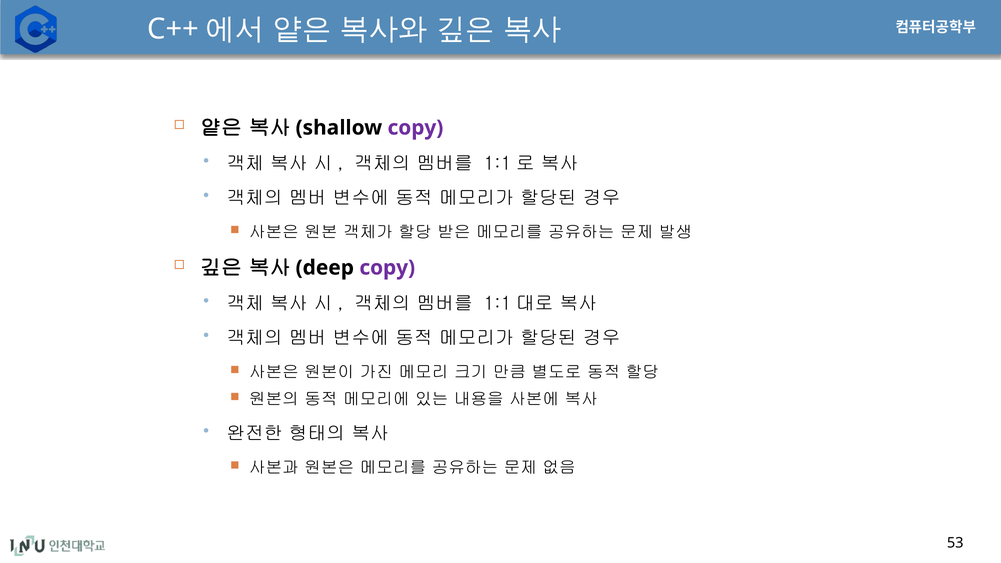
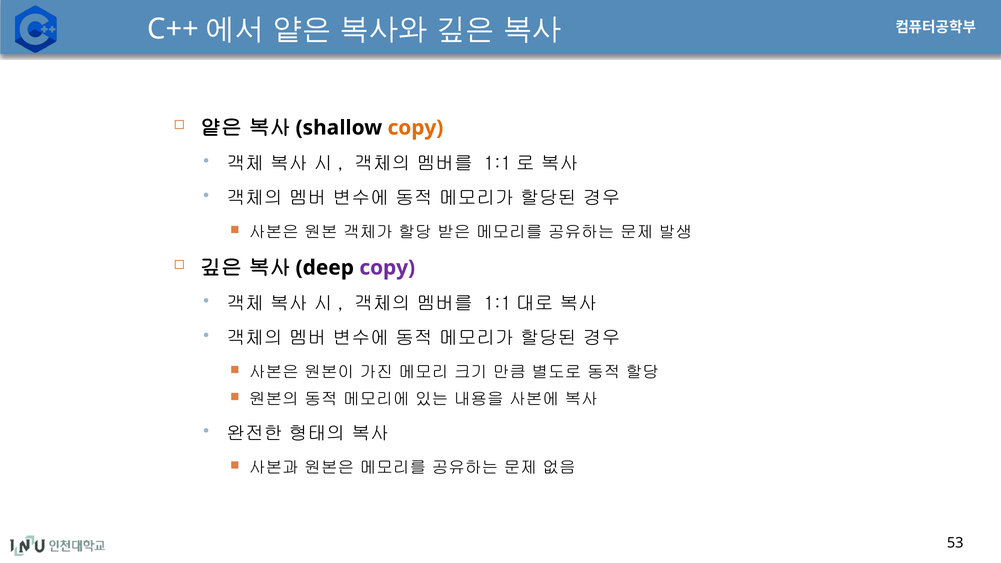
copy colour: purple -> orange (415, 128)
